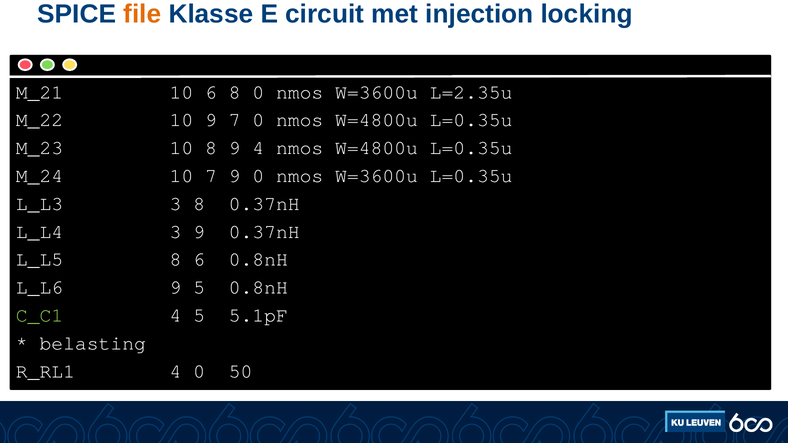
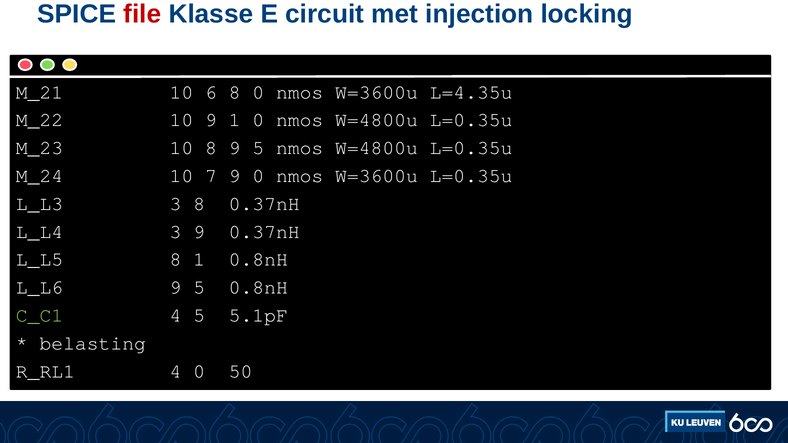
file colour: orange -> red (142, 14)
L=2.35u: L=2.35u -> L=4.35u (471, 92)
9 7: 7 -> 1 (235, 120)
8 9 4: 4 -> 5 (258, 148)
8 6: 6 -> 1 (199, 260)
